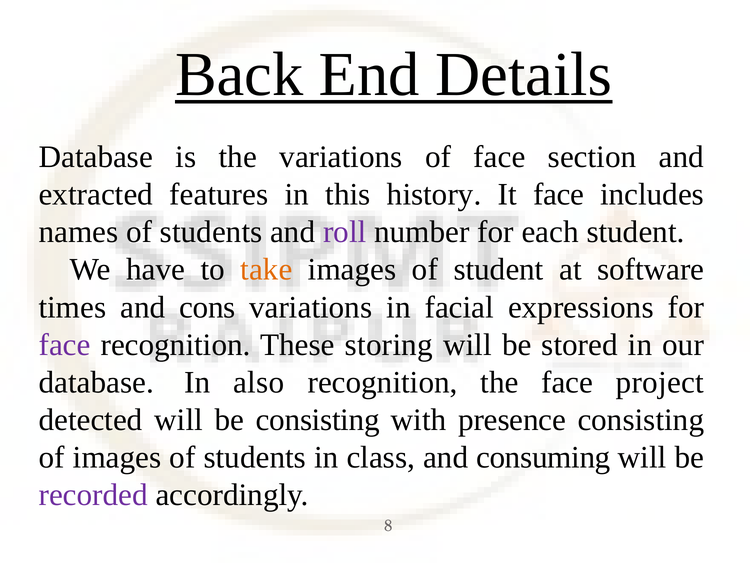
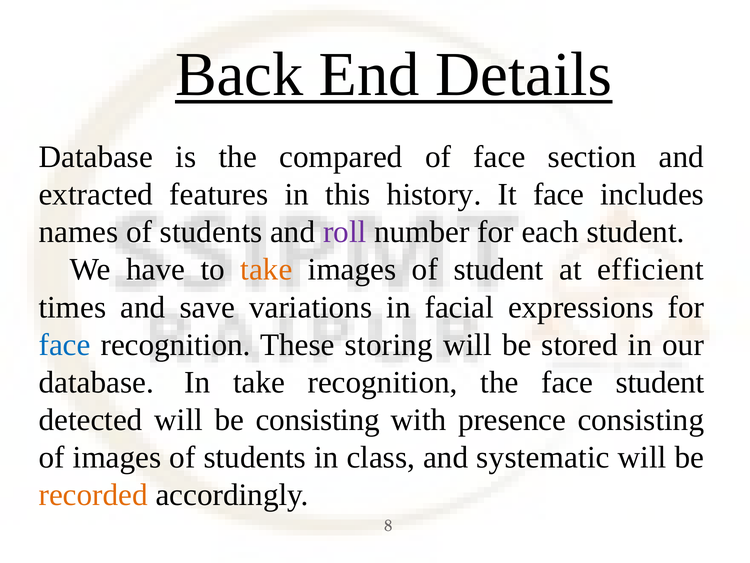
the variations: variations -> compared (341, 157)
software: software -> efficient (651, 269)
cons: cons -> save (207, 307)
face colour: purple -> blue (65, 344)
In also: also -> take (259, 382)
face project: project -> student (660, 382)
consuming: consuming -> systematic (543, 457)
recorded colour: purple -> orange (93, 494)
